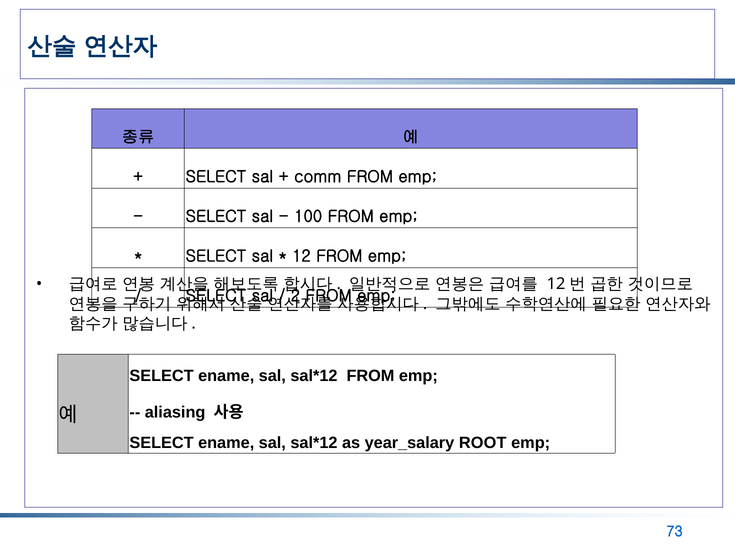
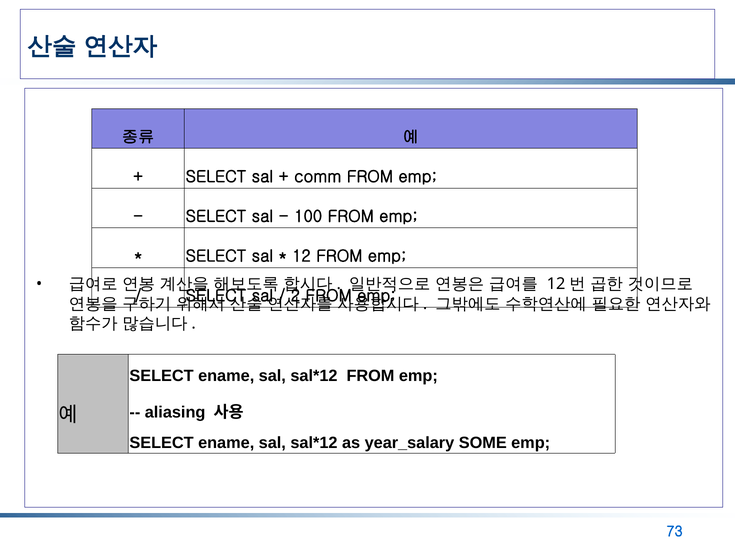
ROOT: ROOT -> SOME (483, 443)
